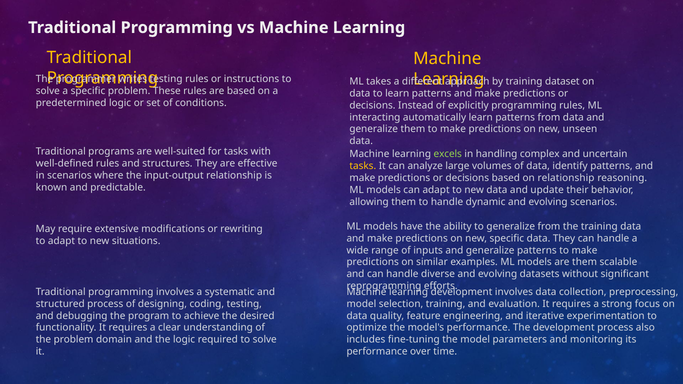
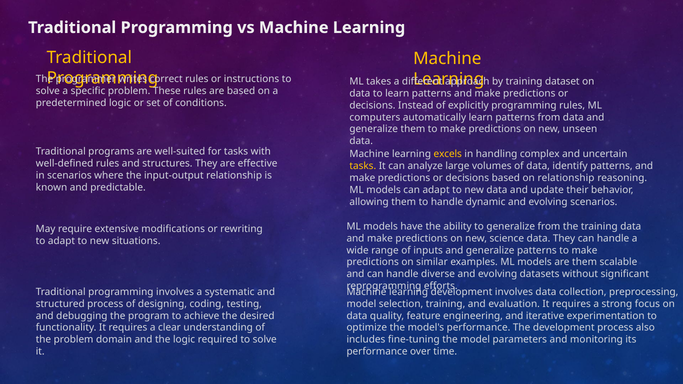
testing: testing -> correct (166, 79)
interacting: interacting -> computers (375, 117)
excels colour: light green -> yellow (448, 154)
new specific: specific -> science (507, 238)
